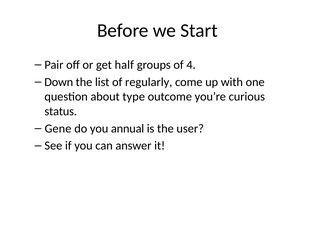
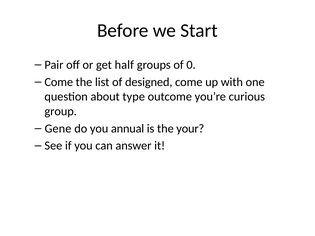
4: 4 -> 0 (191, 65)
Down: Down -> Come (59, 82)
regularly: regularly -> designed (149, 82)
status: status -> group (61, 111)
user: user -> your (190, 129)
